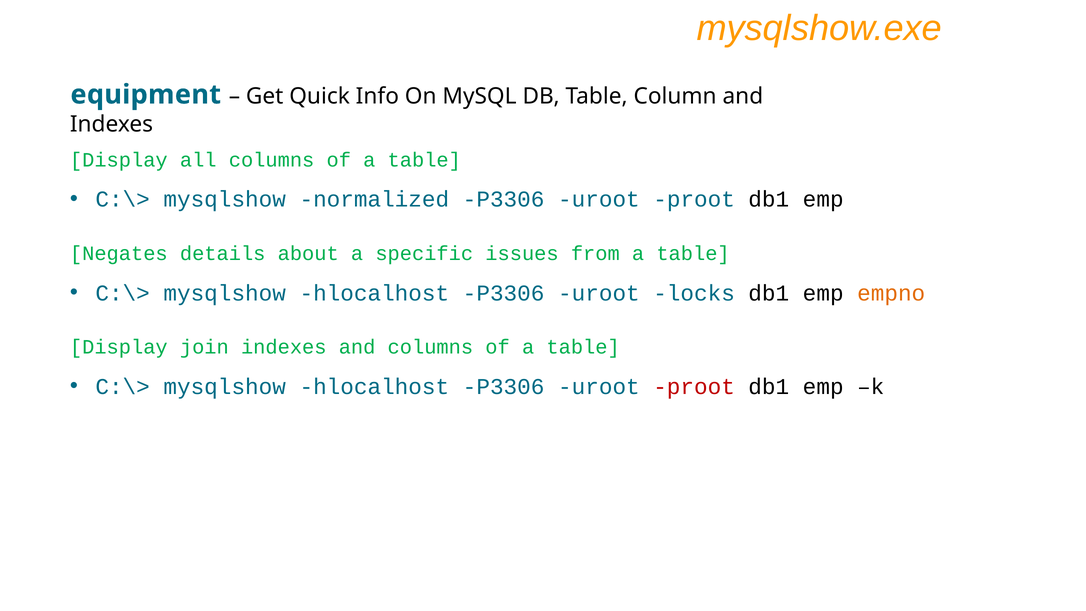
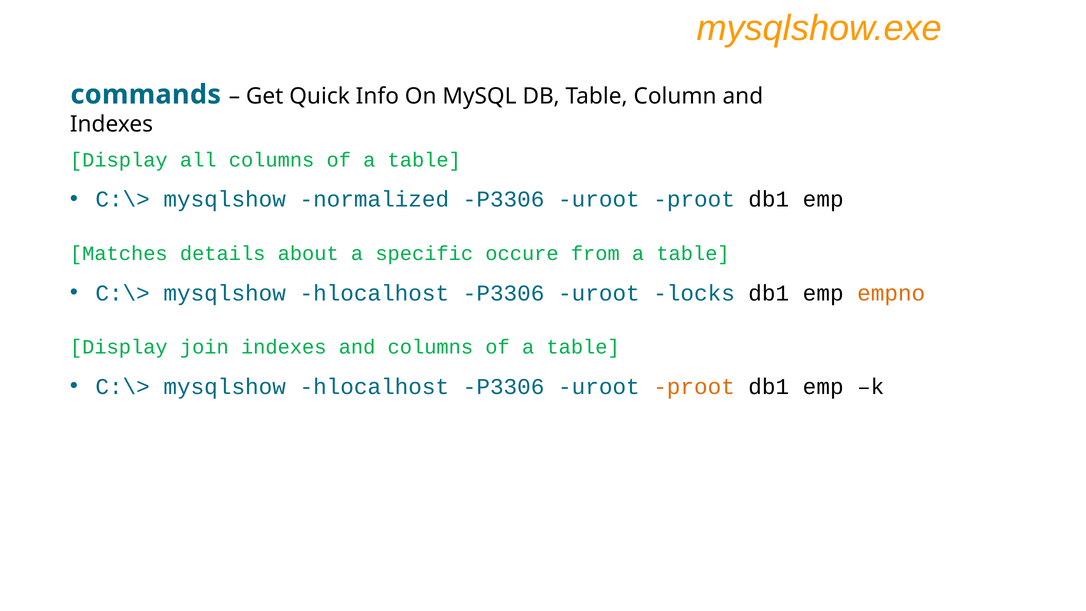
equipment: equipment -> commands (146, 95)
Negates: Negates -> Matches (119, 254)
issues: issues -> occure (522, 254)
proot colour: red -> orange (694, 387)
